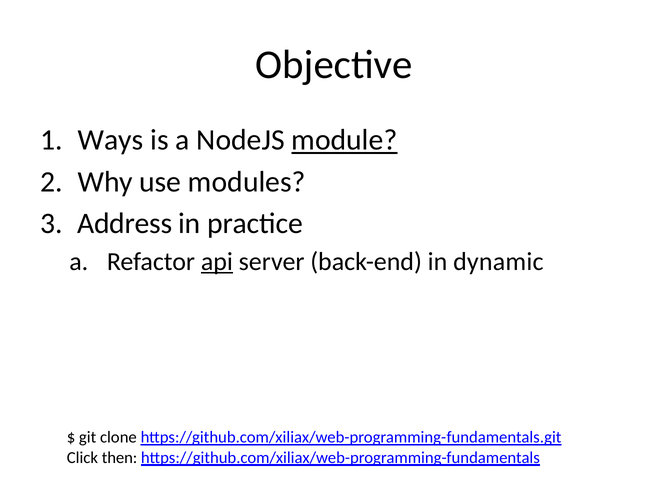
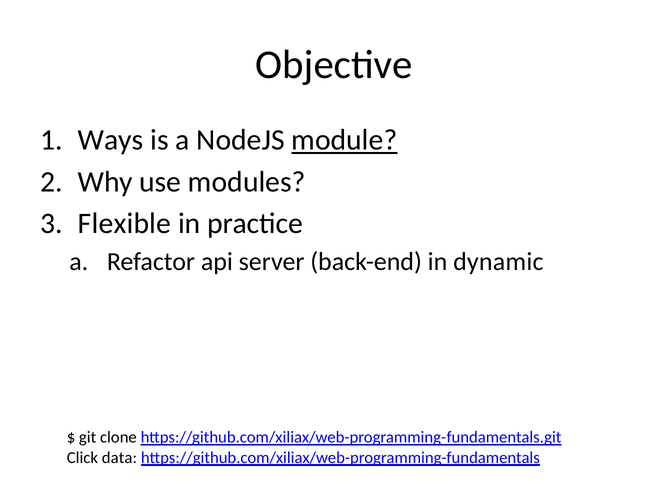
Address: Address -> Flexible (124, 223)
api underline: present -> none (217, 262)
then: then -> data (119, 458)
